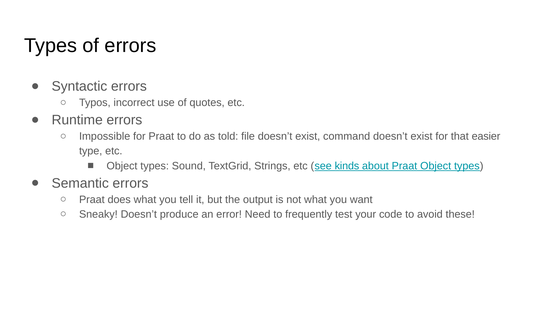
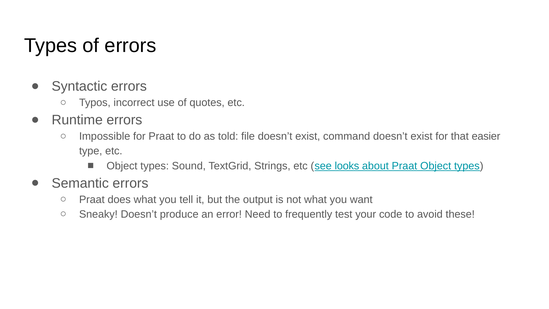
kinds: kinds -> looks (347, 166)
